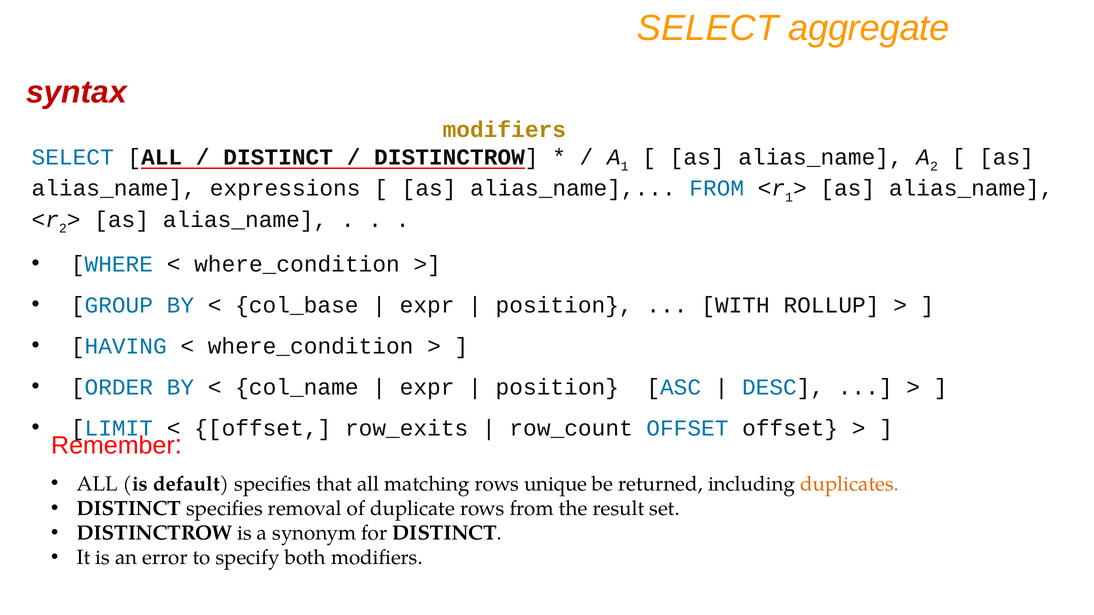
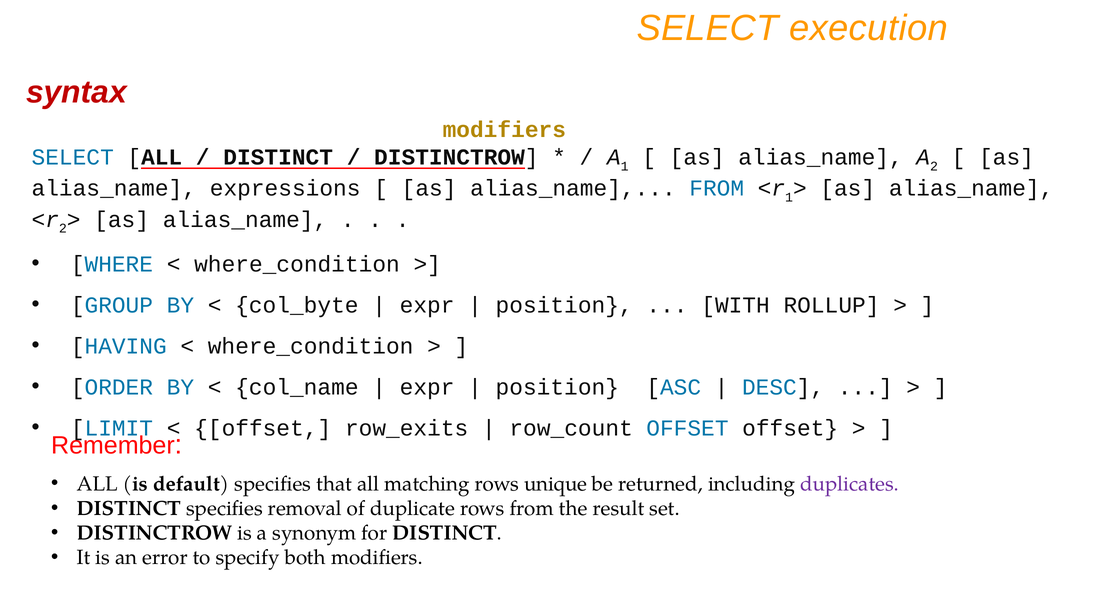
aggregate: aggregate -> execution (868, 28)
col_base: col_base -> col_byte (297, 305)
duplicates colour: orange -> purple (850, 484)
